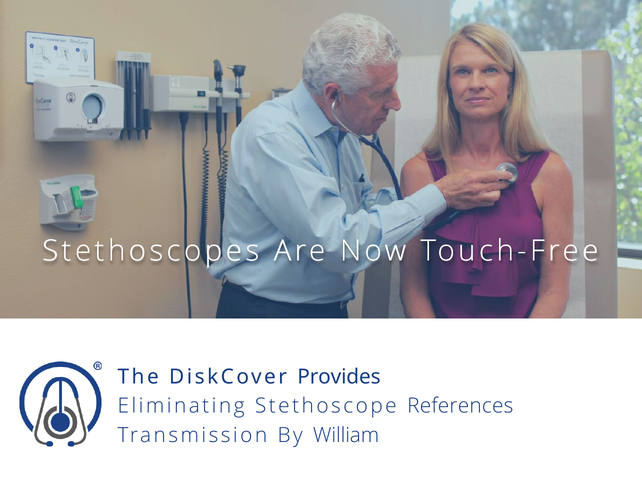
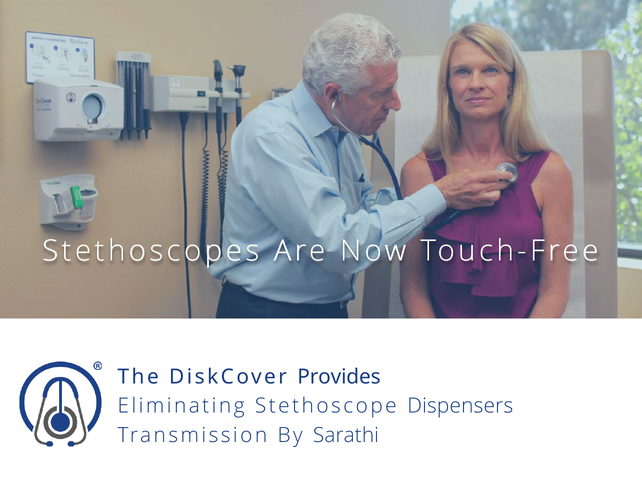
References: References -> Dispensers (460, 406)
William: William -> Sarathi (346, 435)
